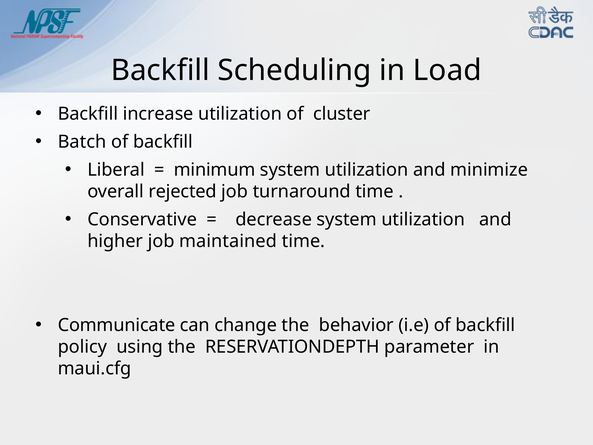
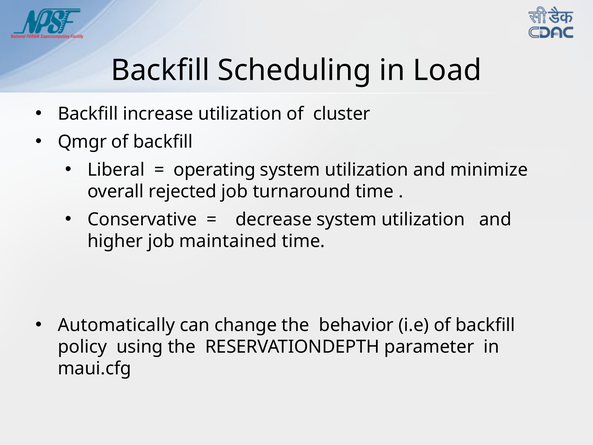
Batch: Batch -> Qmgr (82, 142)
minimum: minimum -> operating (215, 170)
Communicate: Communicate -> Automatically (116, 325)
